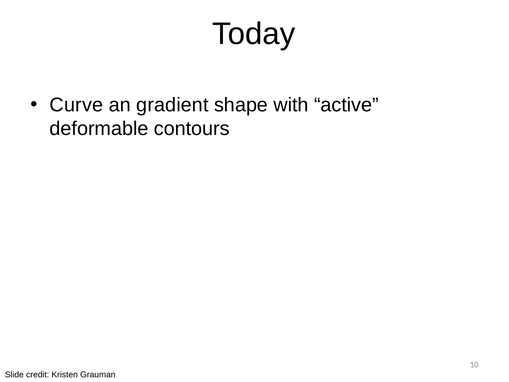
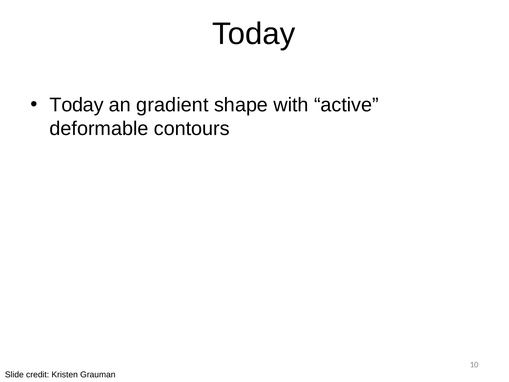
Curve: Curve -> Today (77, 105)
